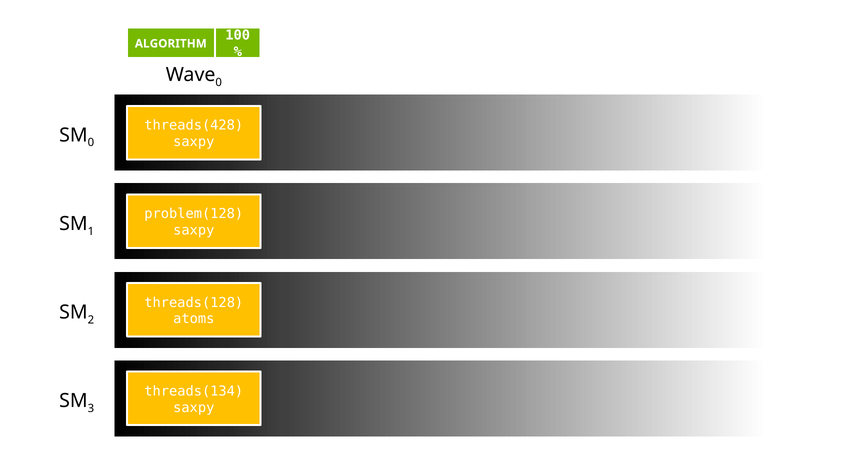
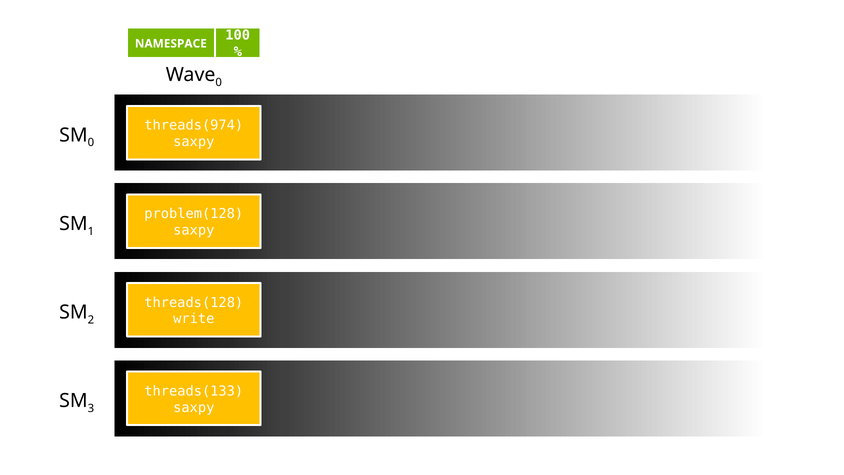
ALGORITHM: ALGORITHM -> NAMESPACE (171, 44)
threads(428: threads(428 -> threads(974 (194, 125)
atoms: atoms -> write (194, 319)
threads(134: threads(134 -> threads(133 (194, 391)
